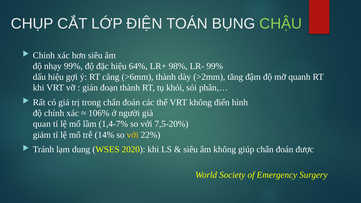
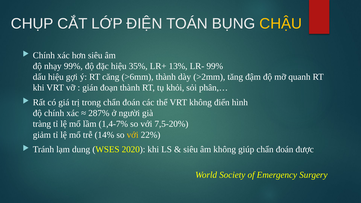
CHẬU colour: light green -> yellow (281, 24)
64%: 64% -> 35% (138, 66)
98%: 98% -> 13% (178, 66)
106%: 106% -> 287% (99, 113)
quan: quan -> tràng (42, 124)
